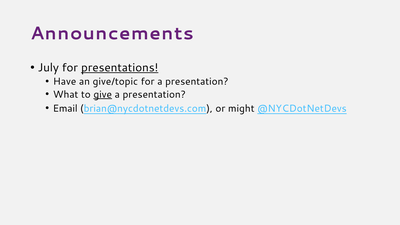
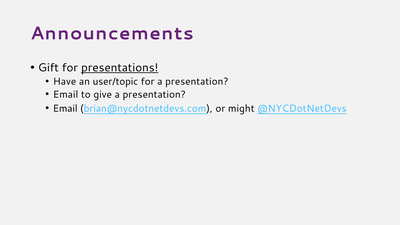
July: July -> Gift (48, 68)
give/topic: give/topic -> user/topic (115, 82)
What: What -> Email (66, 94)
give underline: present -> none (103, 94)
